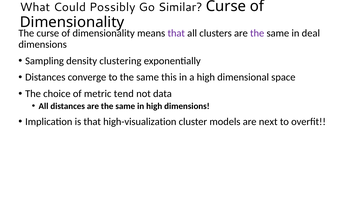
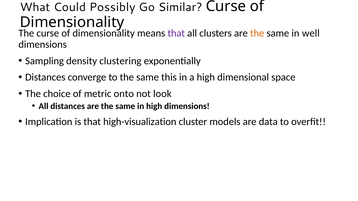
the colour: purple -> orange (257, 33)
deal: deal -> well (311, 33)
tend: tend -> onto (124, 94)
data: data -> look (162, 94)
next: next -> data (268, 122)
